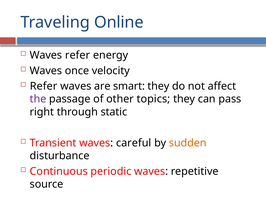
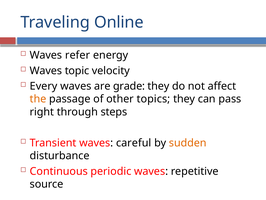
once: once -> topic (77, 70)
Refer: Refer -> Every (44, 86)
smart: smart -> grade (129, 86)
the colour: purple -> orange (38, 99)
static: static -> steps (114, 112)
